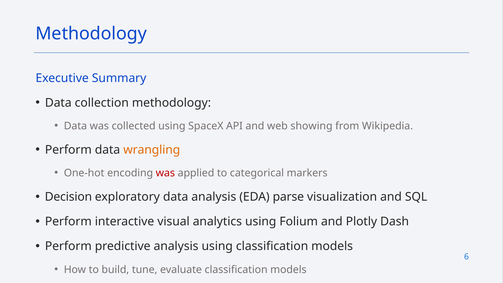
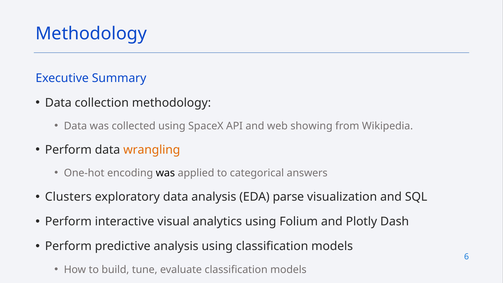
was colour: red -> black (165, 173)
markers: markers -> answers (307, 173)
Decision: Decision -> Clusters (68, 197)
